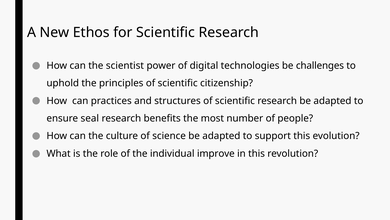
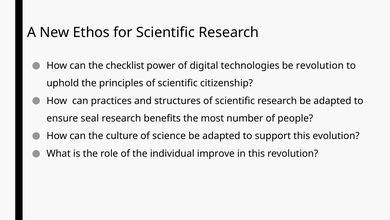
scientist: scientist -> checklist (125, 65)
be challenges: challenges -> revolution (320, 65)
